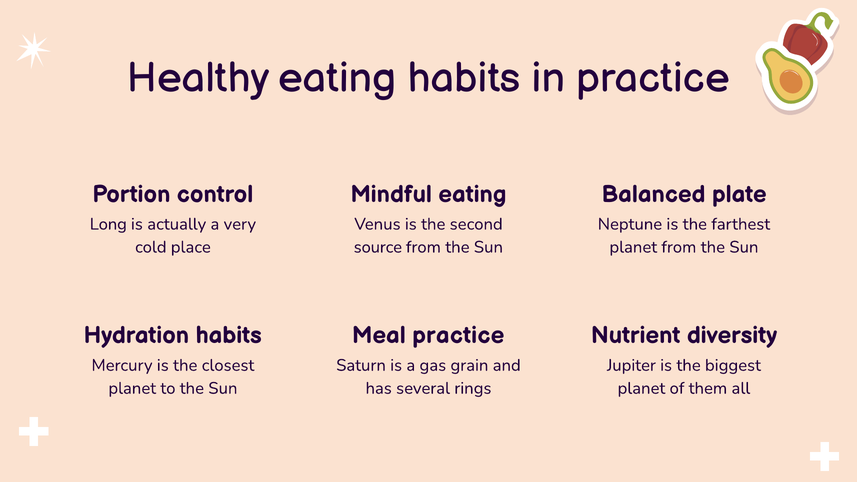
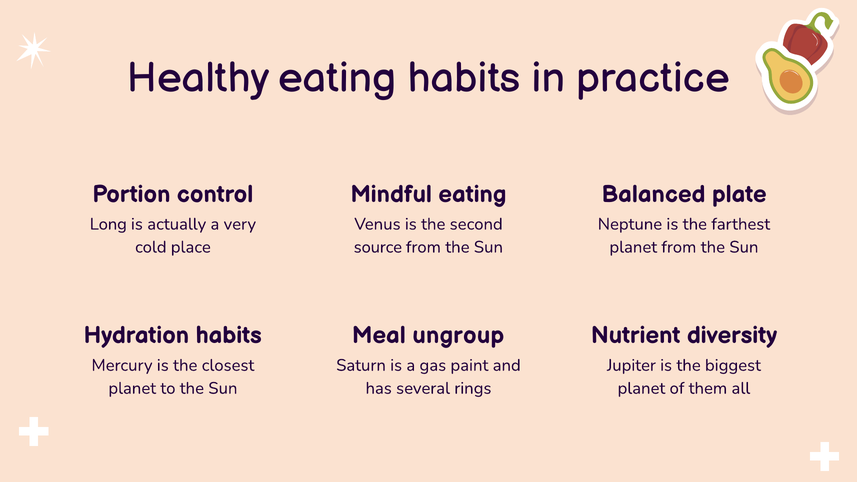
Meal practice: practice -> ungroup (458, 336)
grain: grain -> paint (469, 365)
